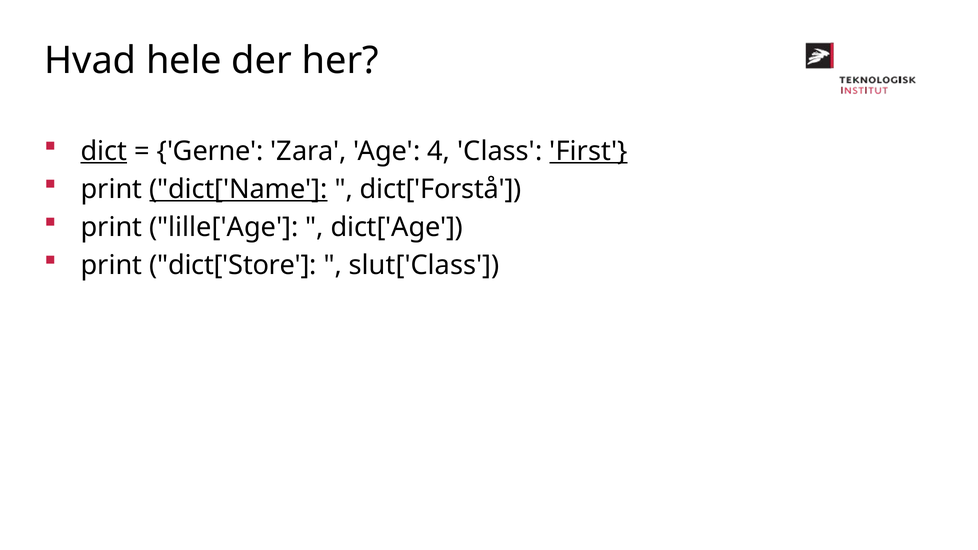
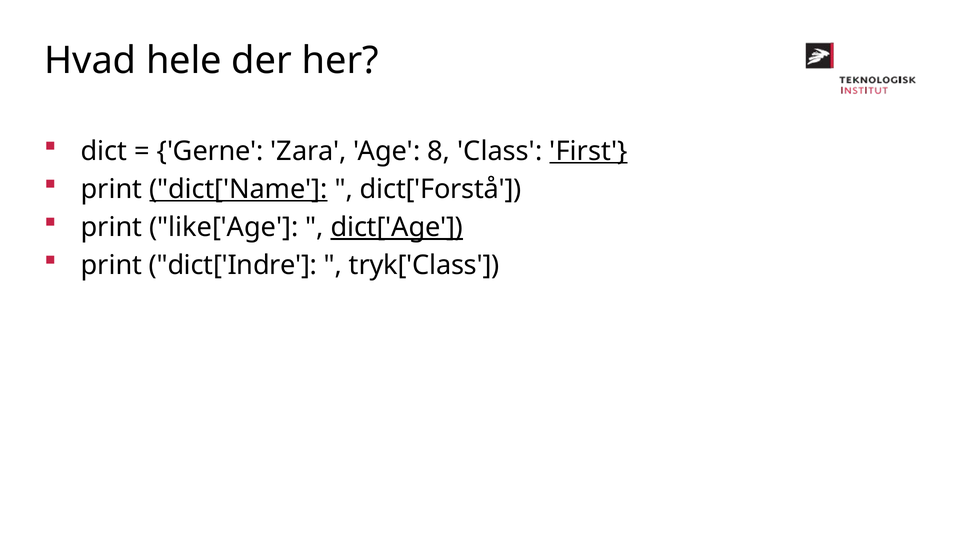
dict underline: present -> none (104, 151)
4: 4 -> 8 (439, 151)
lille['Age: lille['Age -> like['Age (224, 227)
dict['Age underline: none -> present (397, 227)
dict['Store: dict['Store -> dict['Indre (233, 265)
slut['Class: slut['Class -> tryk['Class (424, 265)
